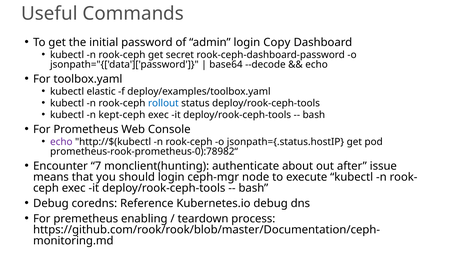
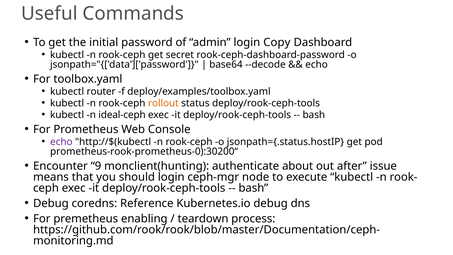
elastic: elastic -> router (101, 91)
rollout colour: blue -> orange (163, 103)
kept-ceph: kept-ceph -> ideal-ceph (122, 115)
prometheus-rook-prometheus-0):78982“: prometheus-rook-prometheus-0):78982“ -> prometheus-rook-prometheus-0):30200“ (144, 152)
7: 7 -> 9 (96, 166)
